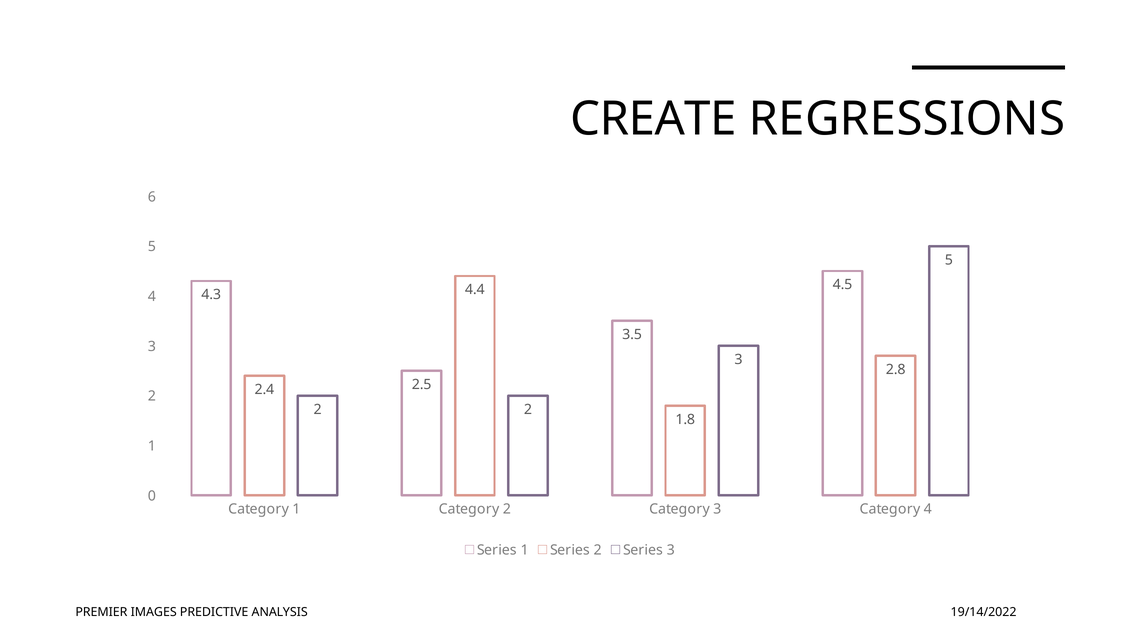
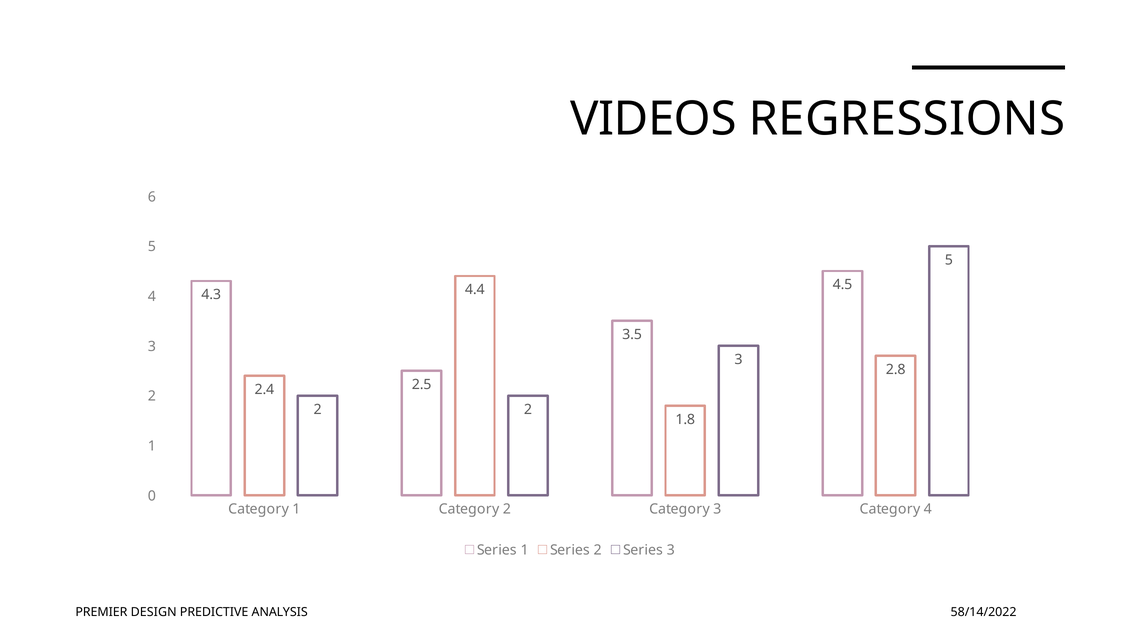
CREATE: CREATE -> VIDEOS (653, 119)
IMAGES: IMAGES -> DESIGN (154, 612)
19/14/2022: 19/14/2022 -> 58/14/2022 (984, 612)
